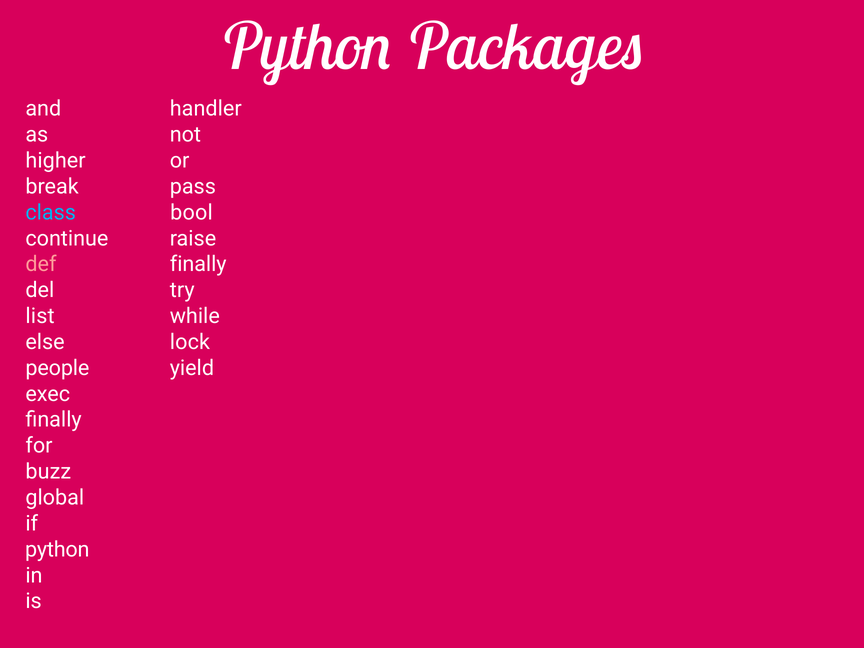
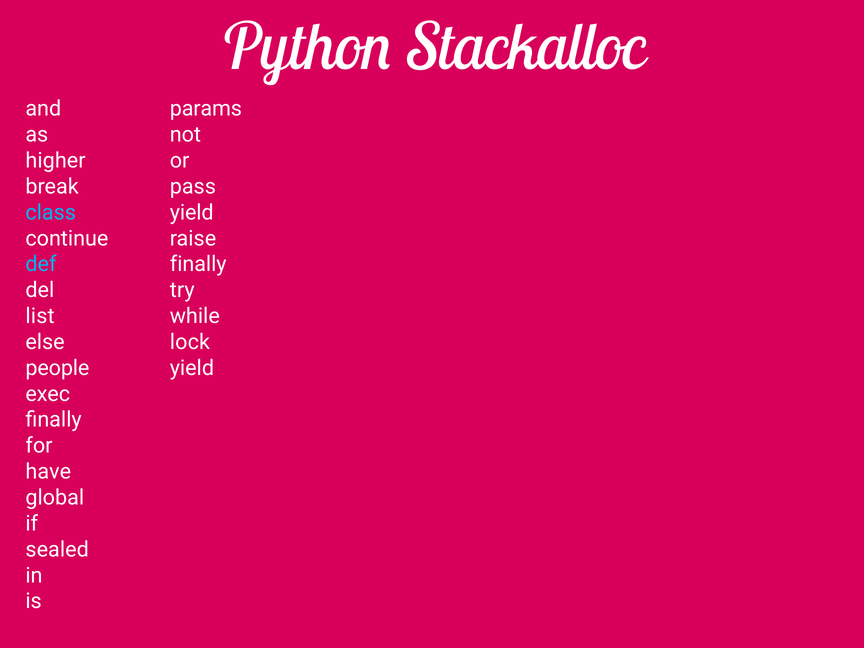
Packages: Packages -> Stackalloc (527, 48)
handler: handler -> params (206, 109)
bool: bool -> yield (192, 213)
def colour: pink -> light blue (41, 264)
buzz: buzz -> have (48, 472)
python: python -> sealed (57, 549)
